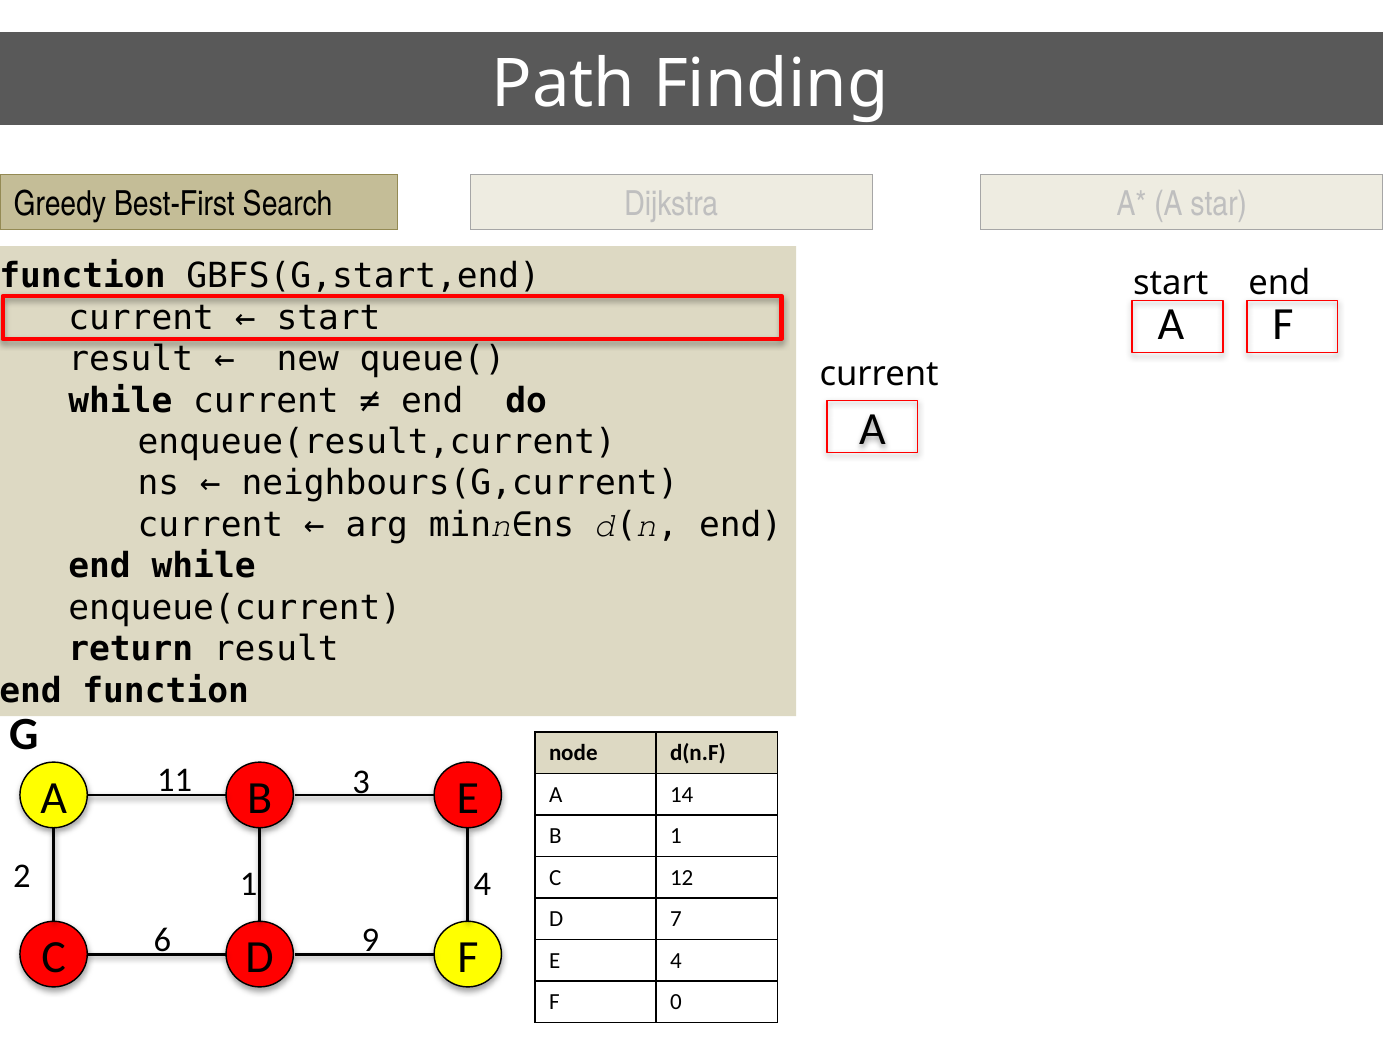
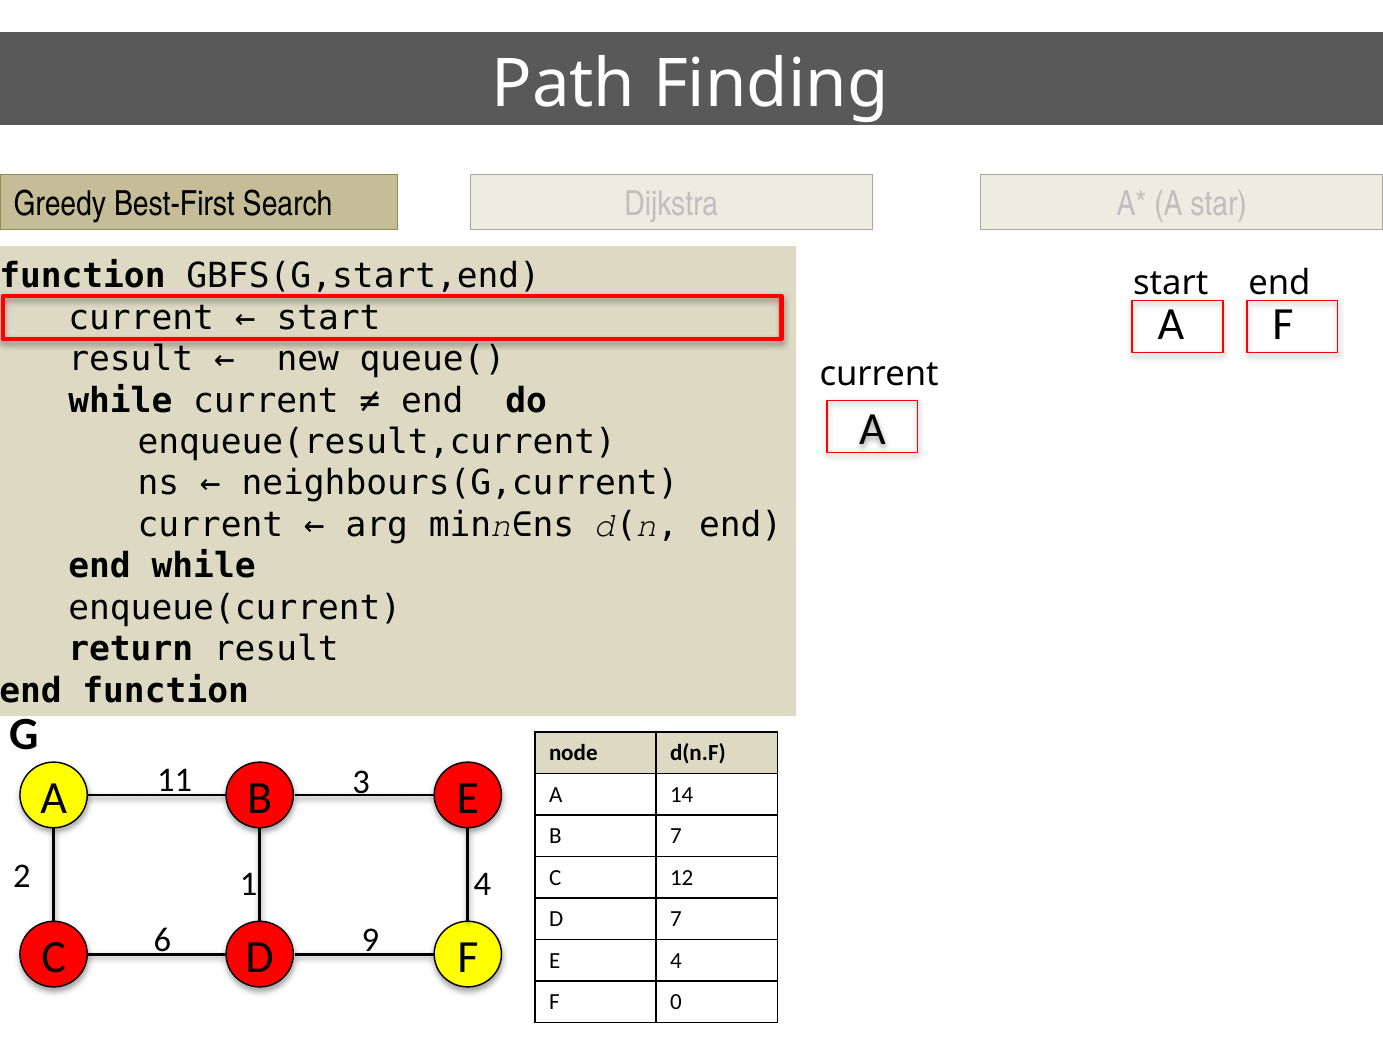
B 1: 1 -> 7 (676, 836)
